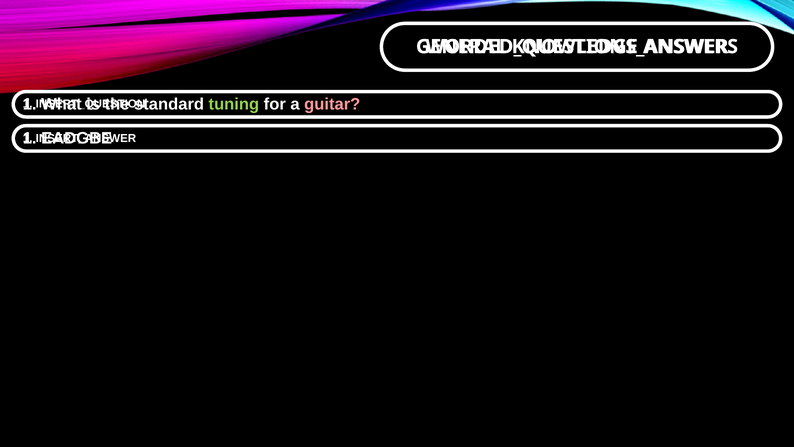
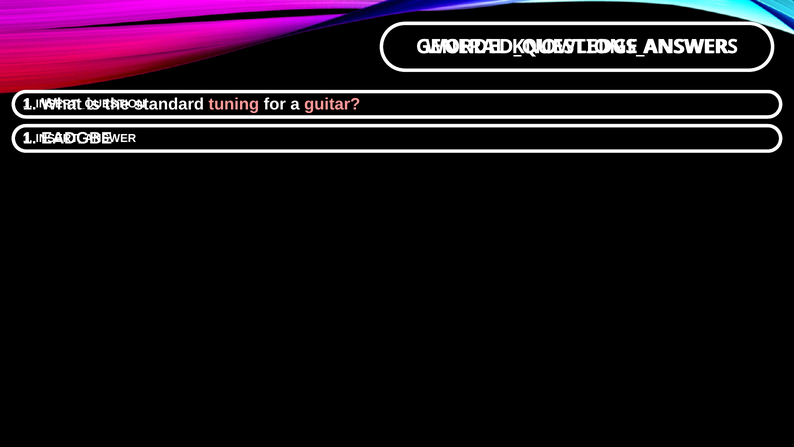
tuning colour: light green -> pink (234, 104)
